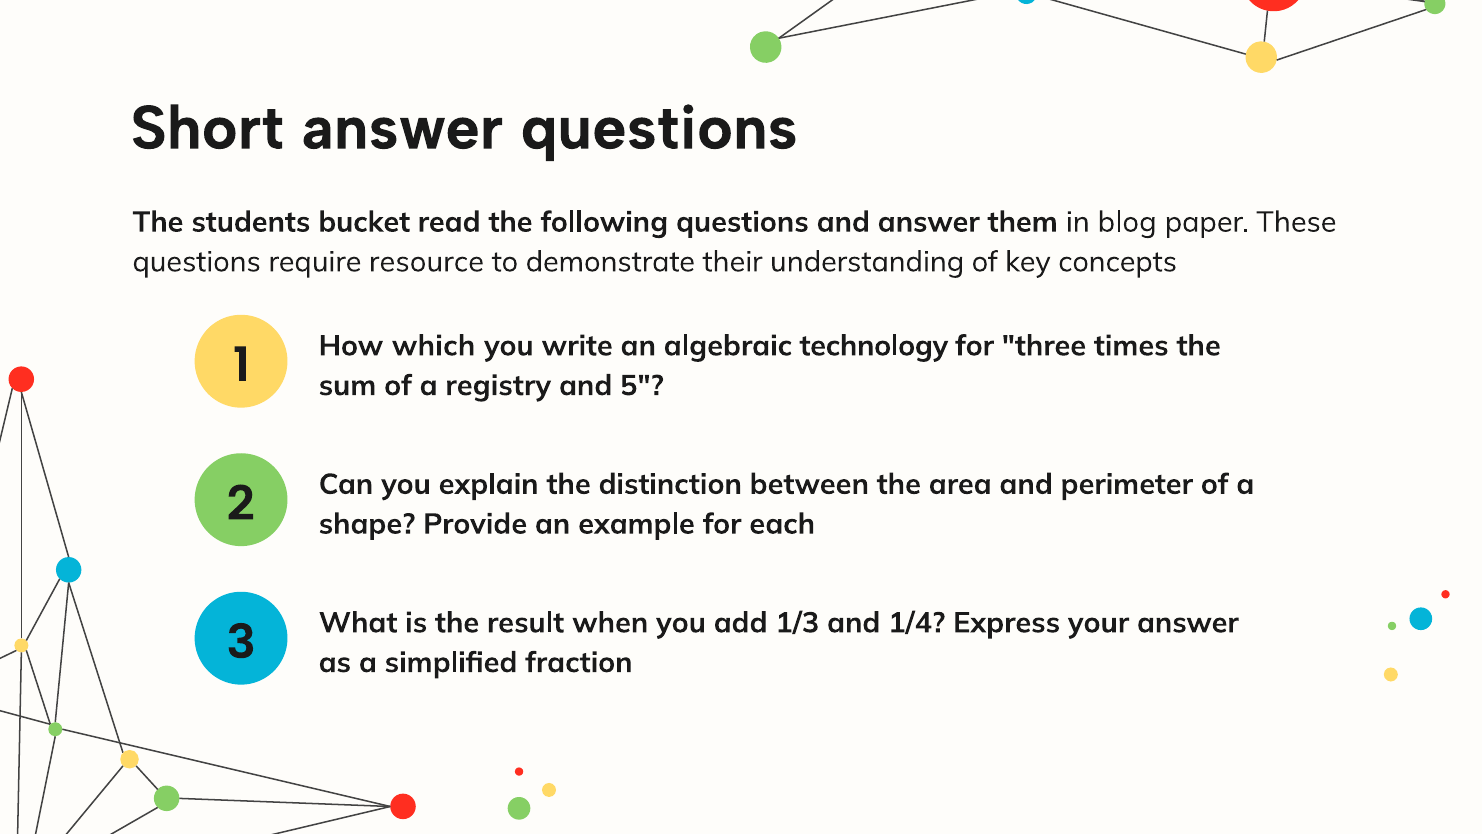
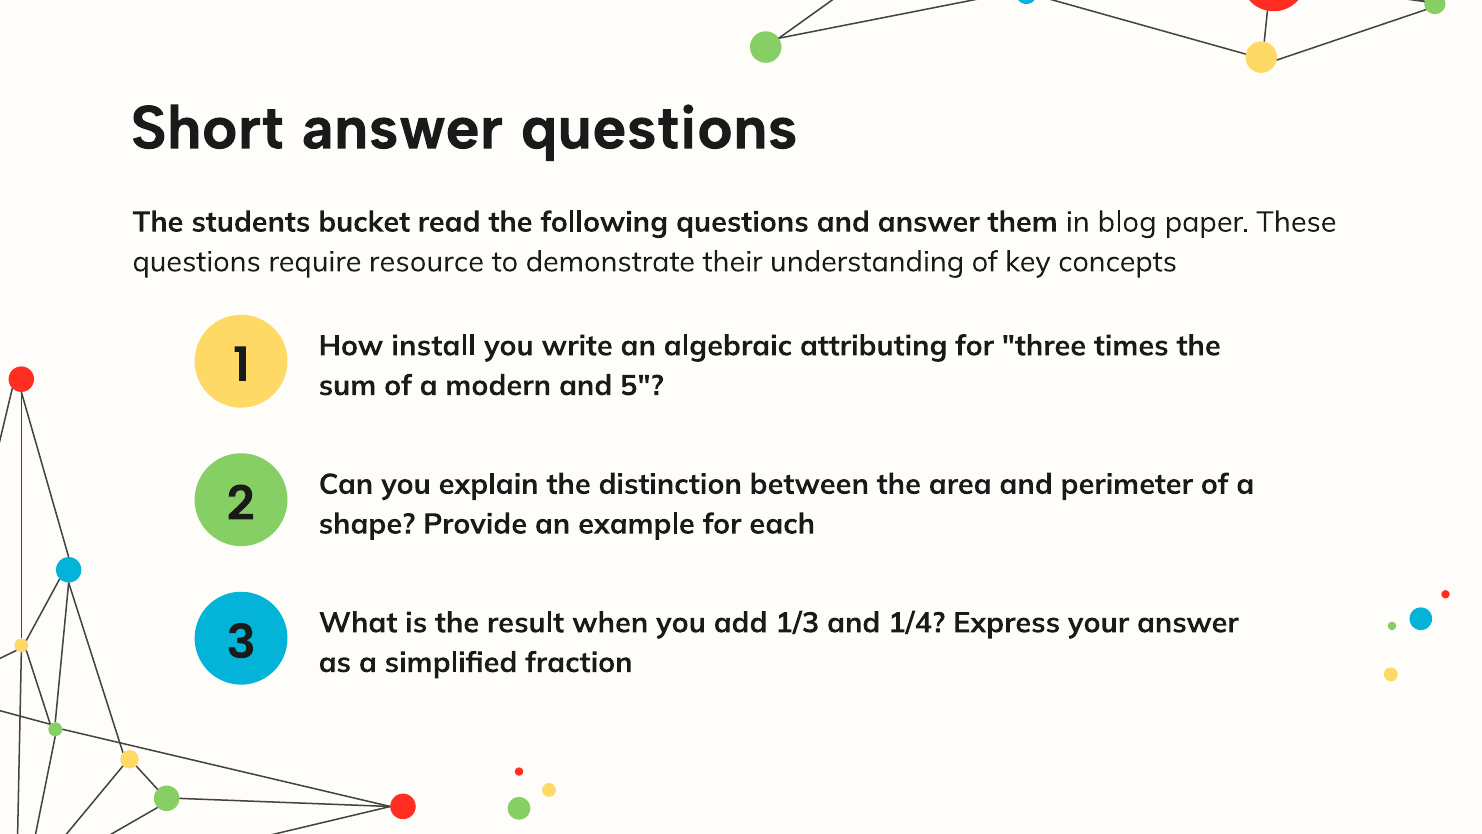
which: which -> install (434, 346)
technology: technology -> attributing (874, 346)
registry: registry -> modern (498, 385)
